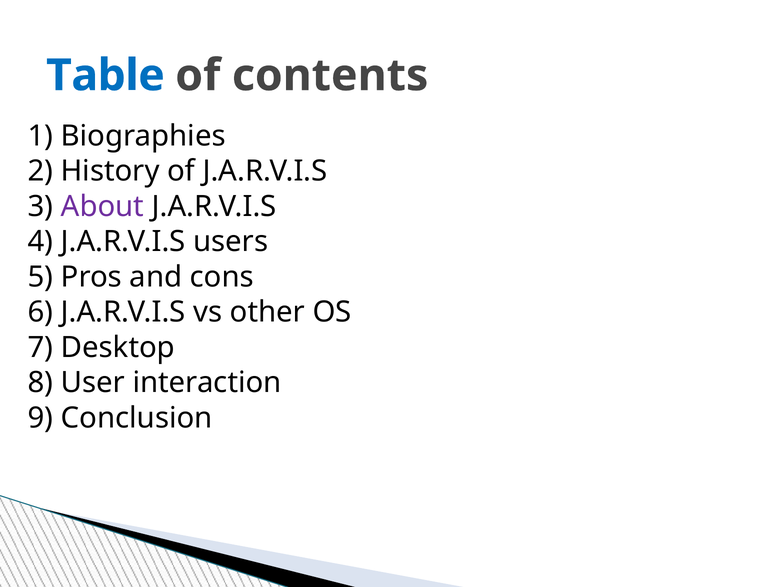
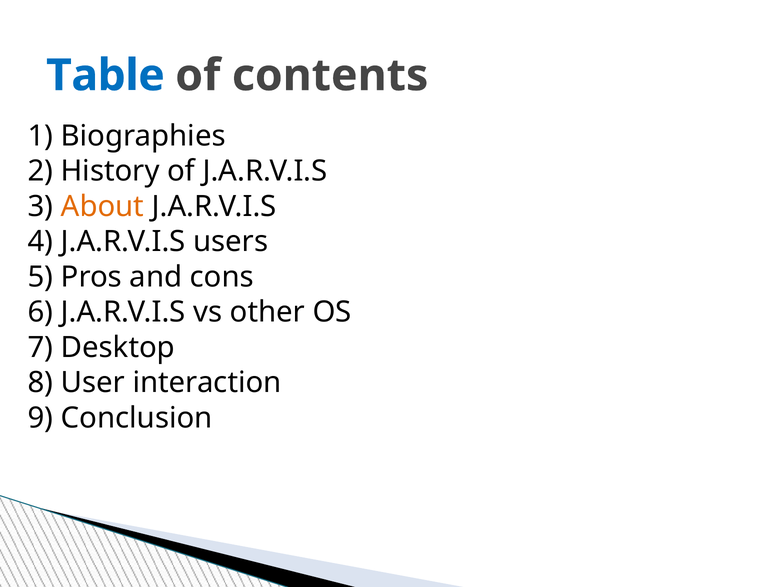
About colour: purple -> orange (102, 207)
